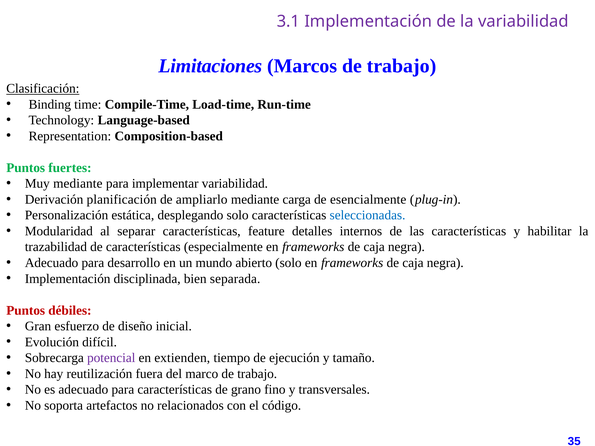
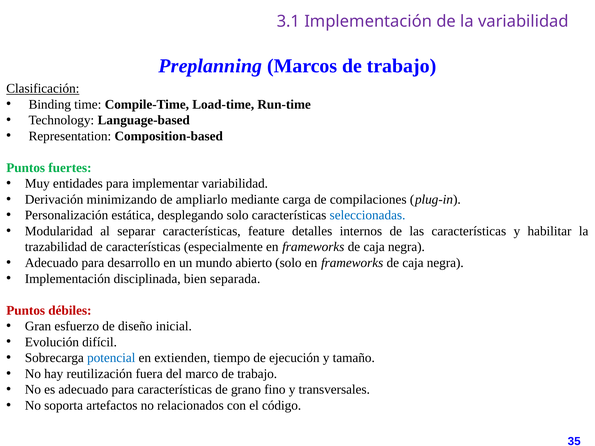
Limitaciones: Limitaciones -> Preplanning (210, 66)
Muy mediante: mediante -> entidades (78, 184)
planificación: planificación -> minimizando (122, 200)
esencialmente: esencialmente -> compilaciones (368, 200)
potencial colour: purple -> blue (111, 358)
